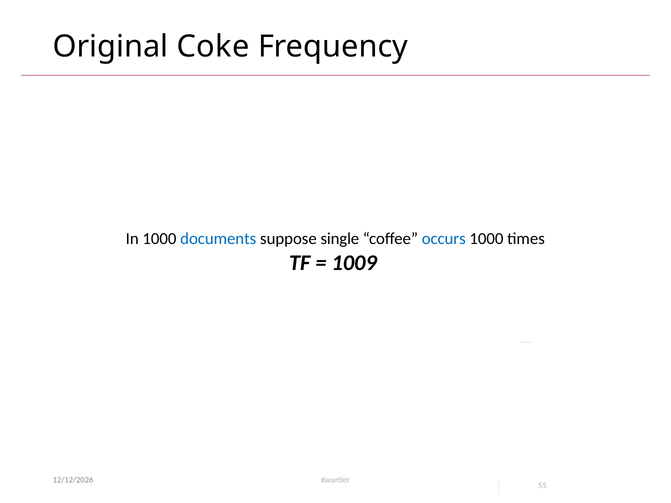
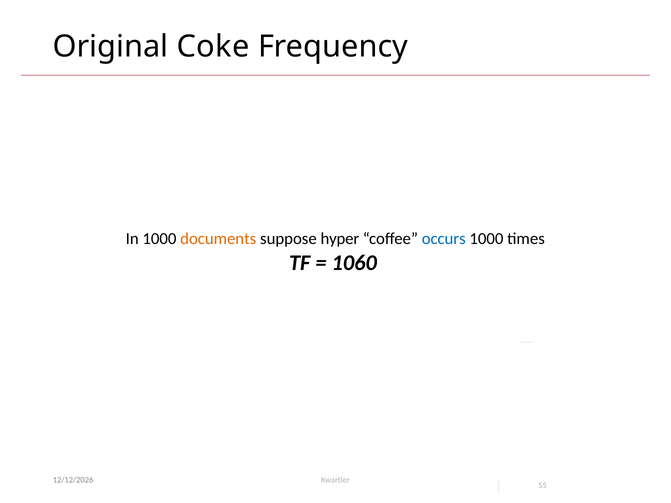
documents colour: blue -> orange (218, 239)
single: single -> hyper (340, 239)
1009: 1009 -> 1060 (354, 263)
